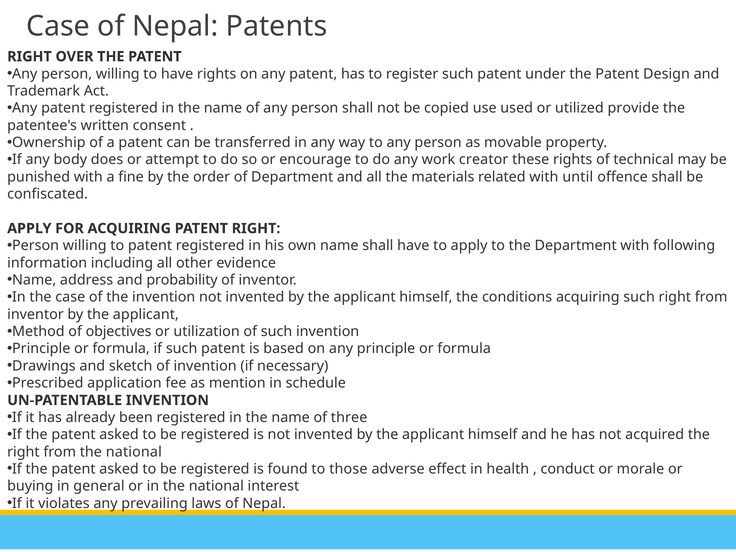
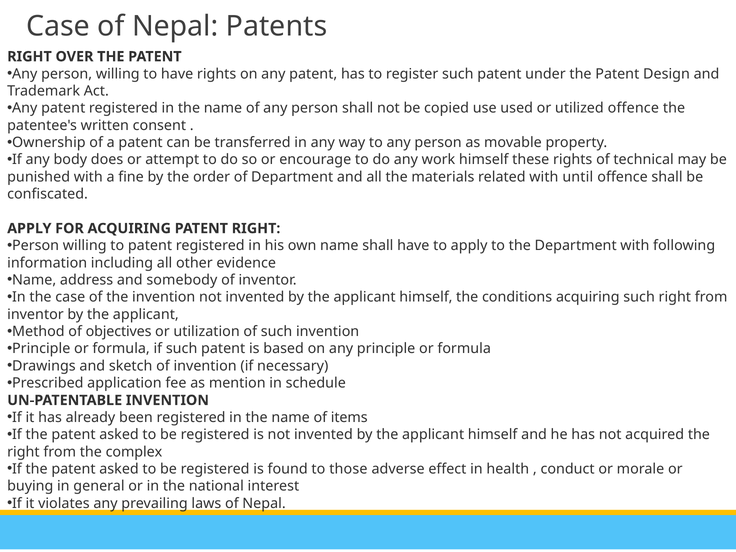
utilized provide: provide -> offence (633, 108)
work creator: creator -> himself (484, 160)
probability: probability -> somebody (182, 280)
three: three -> items (349, 417)
from the national: national -> complex (134, 452)
